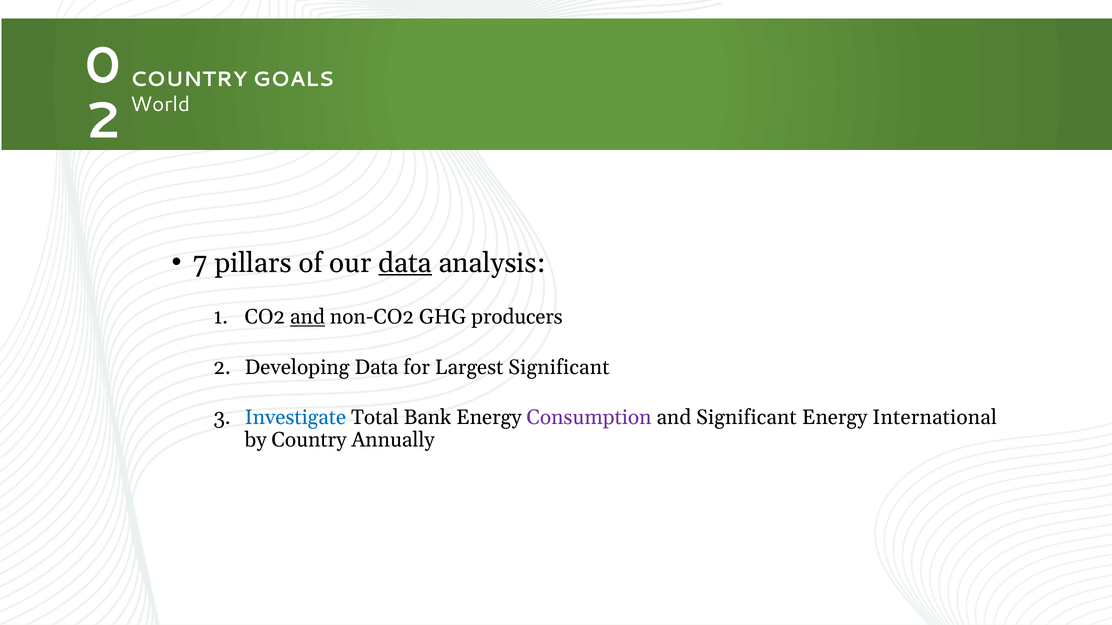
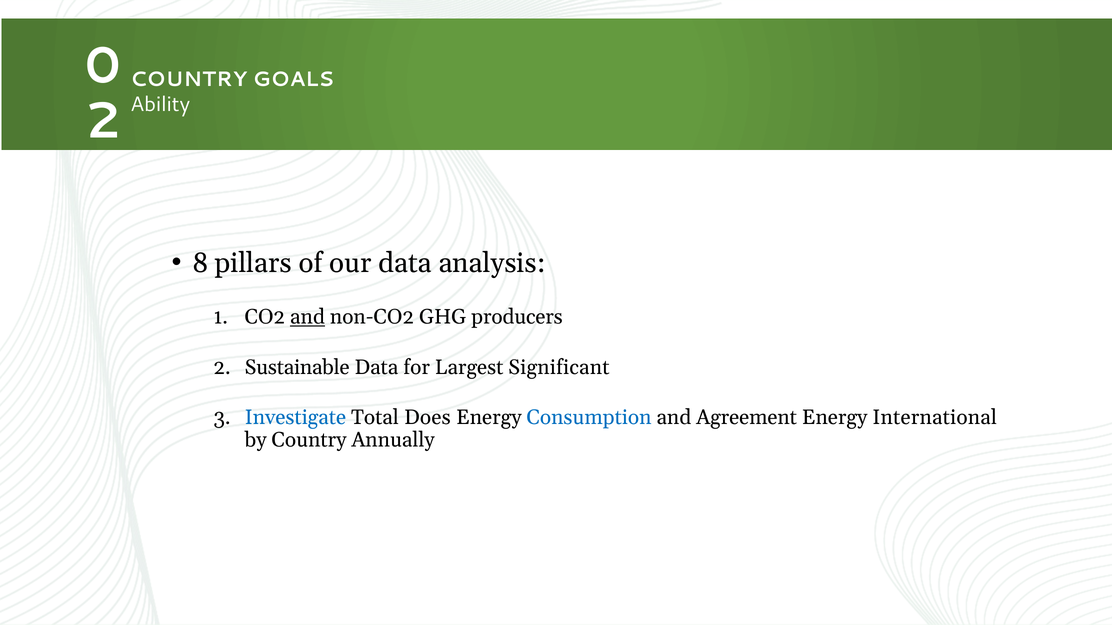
World: World -> Ability (160, 104)
7: 7 -> 8 (200, 263)
data underline: present -> none (405, 263)
Developing: Developing -> Sustainable (297, 368)
Bank: Bank -> Does (427, 418)
Consumption colour: purple -> blue (589, 418)
and Significant: Significant -> Agreement (747, 418)
